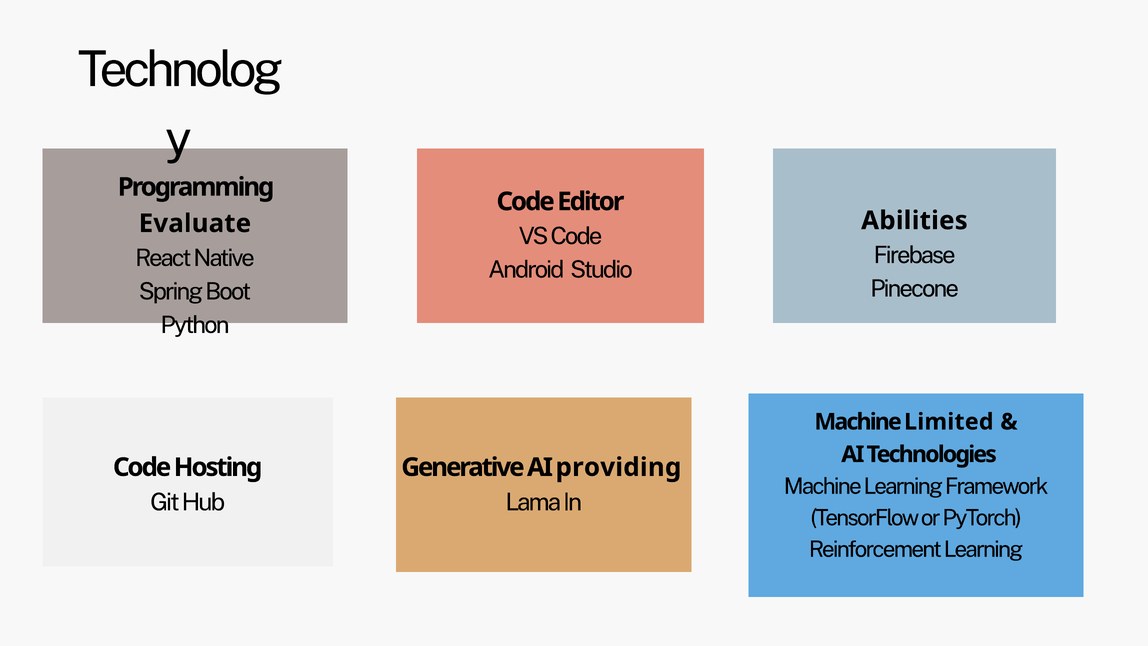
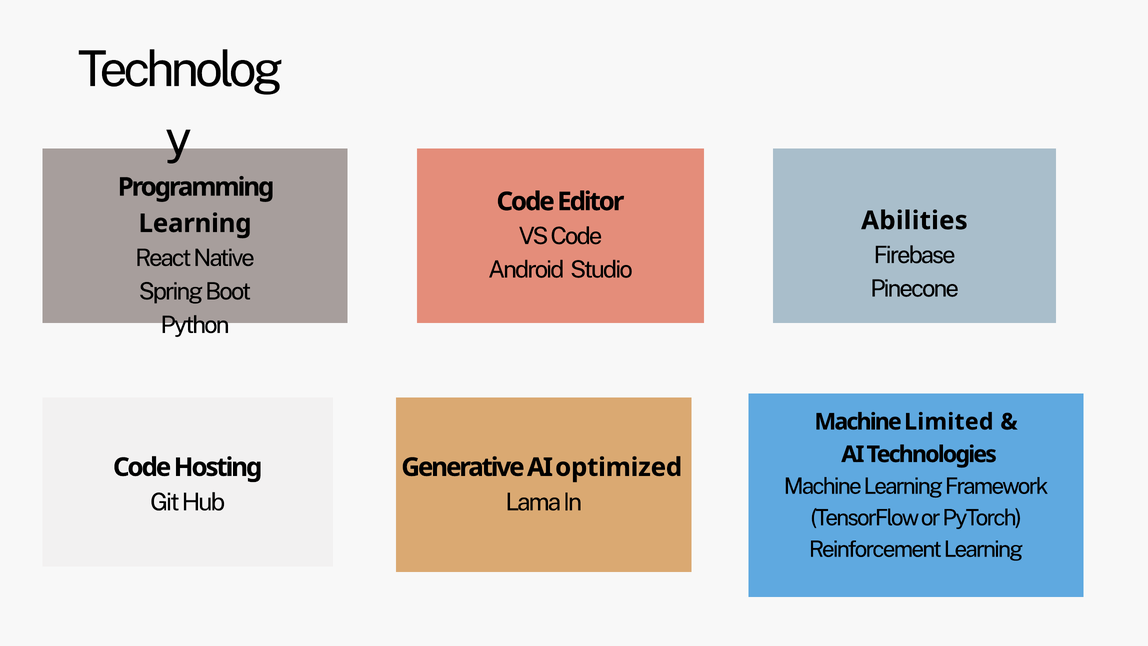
Evaluate: Evaluate -> Learning (195, 223)
providing: providing -> optimized (619, 467)
